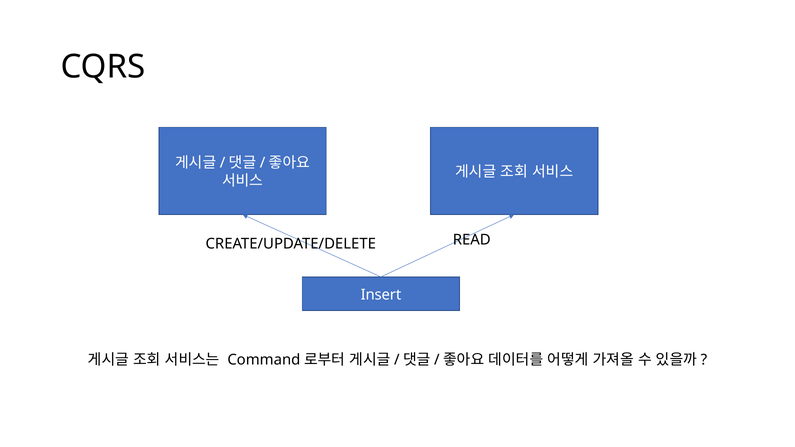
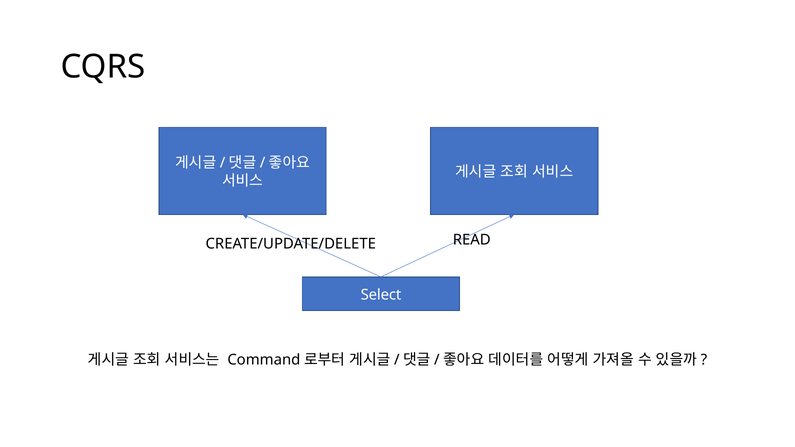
Insert: Insert -> Select (381, 295)
